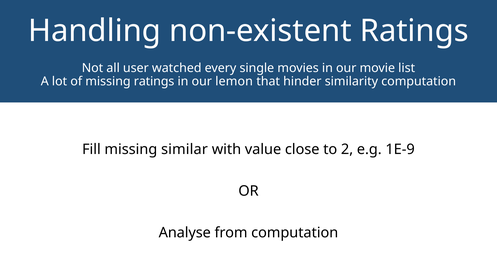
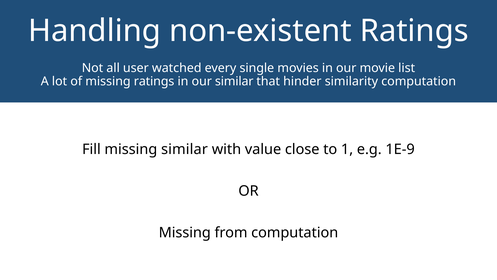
our lemon: lemon -> similar (234, 81)
2: 2 -> 1 (347, 149)
Analyse: Analyse -> Missing (185, 232)
